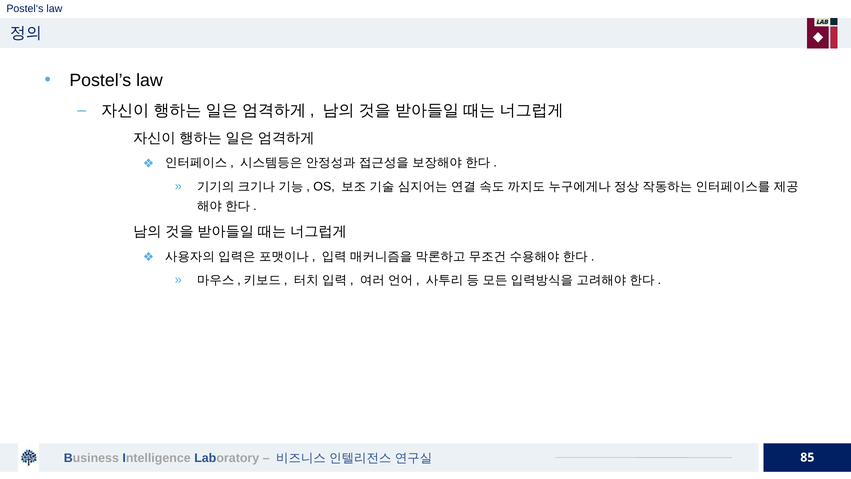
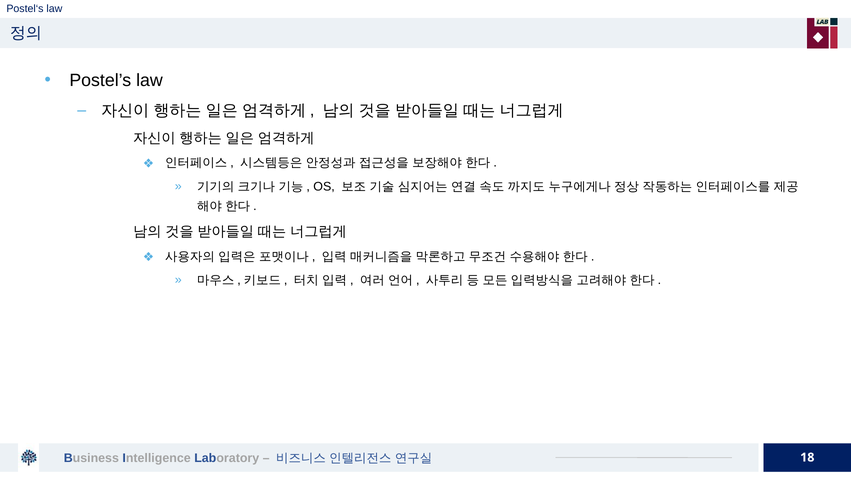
85: 85 -> 18 (807, 457)
